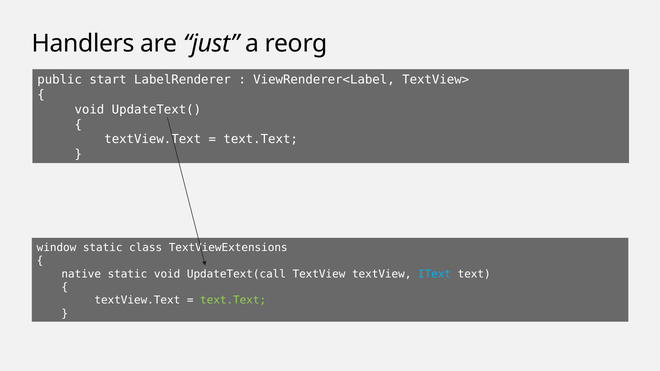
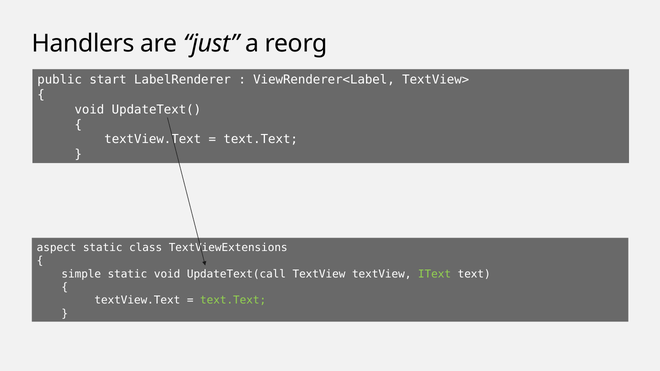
window: window -> aspect (57, 248)
native: native -> simple (81, 274)
IText colour: light blue -> light green (435, 274)
